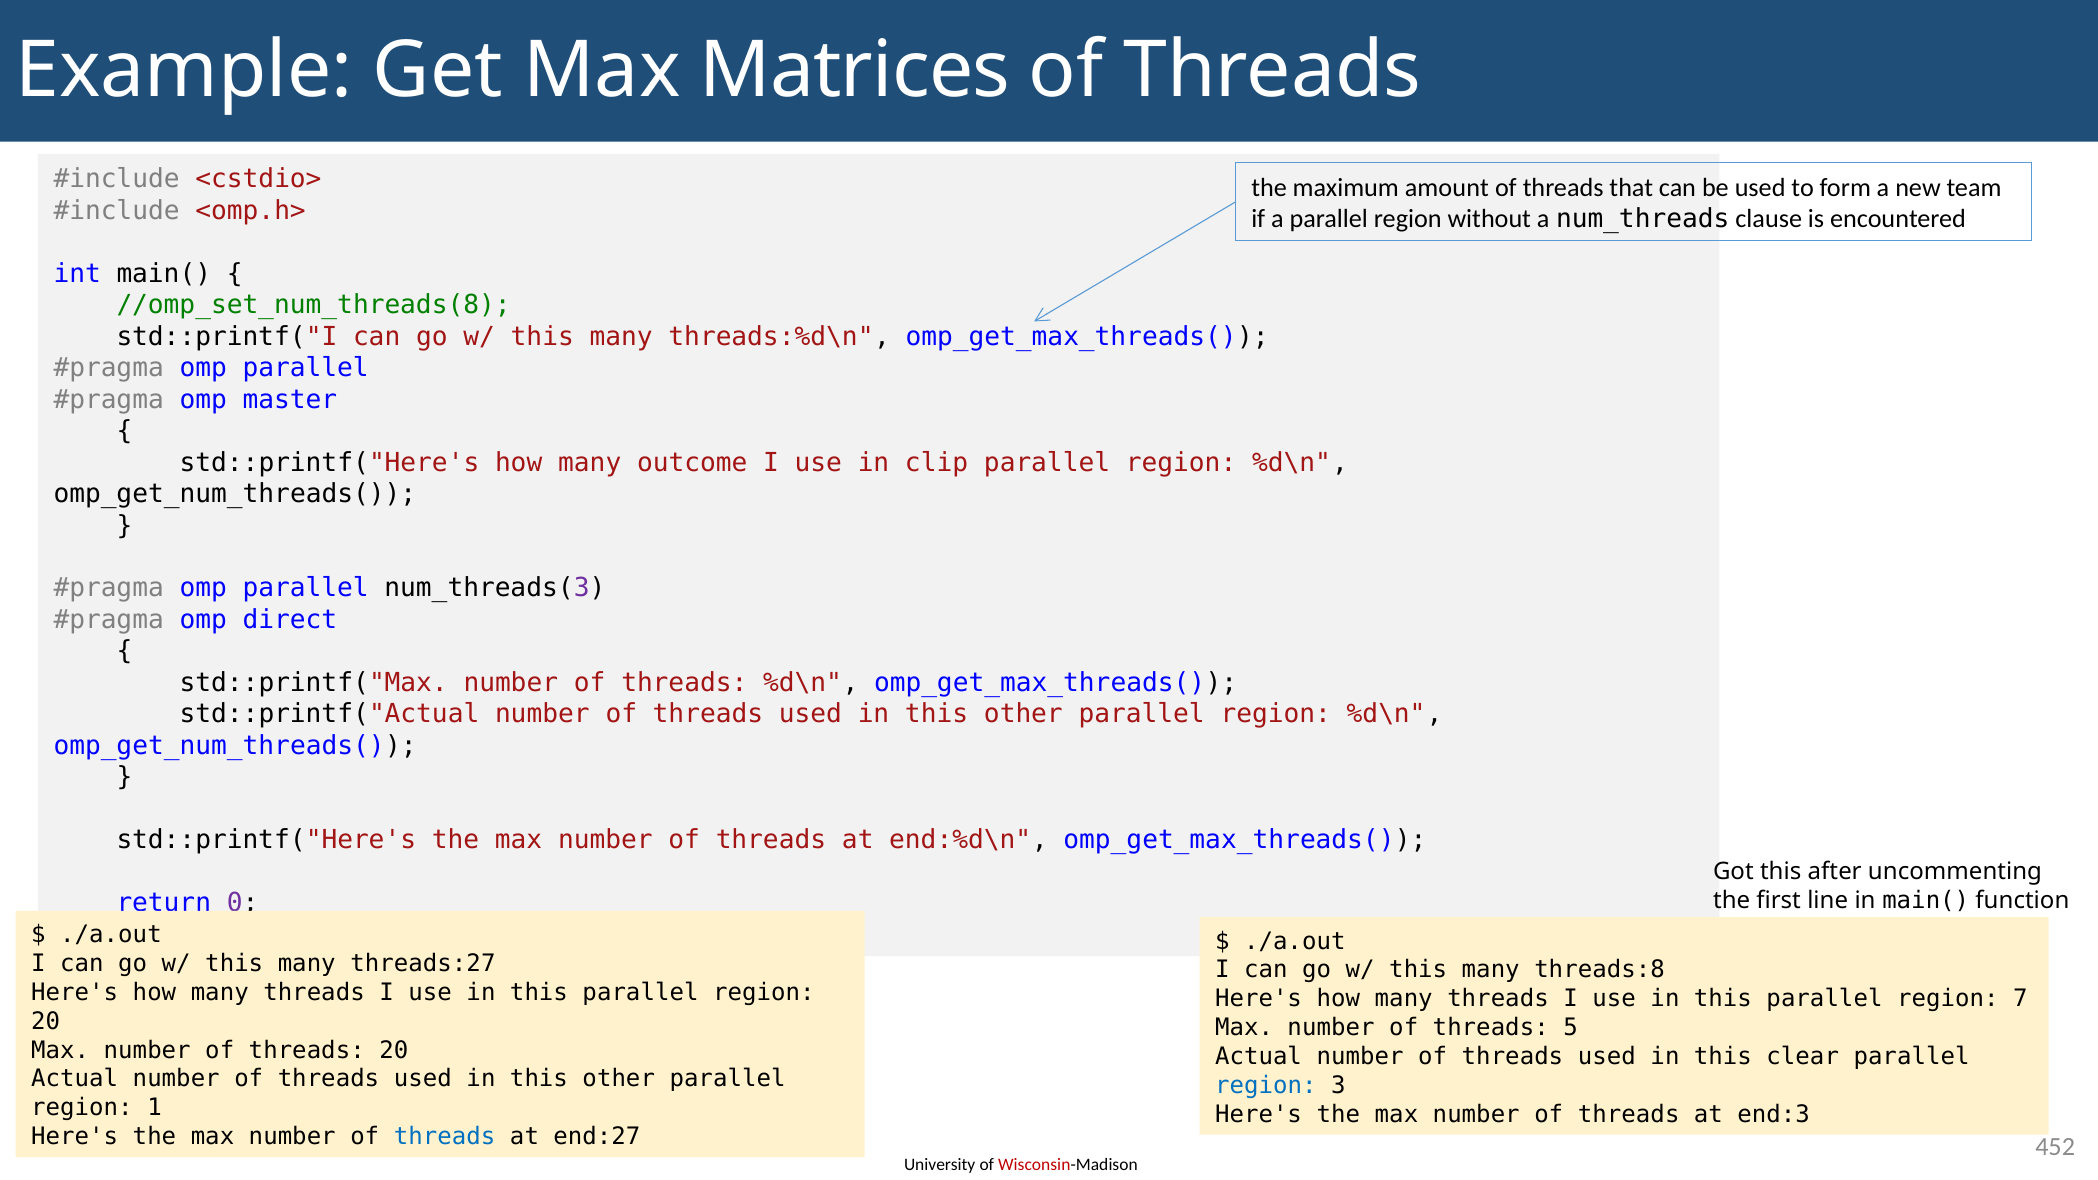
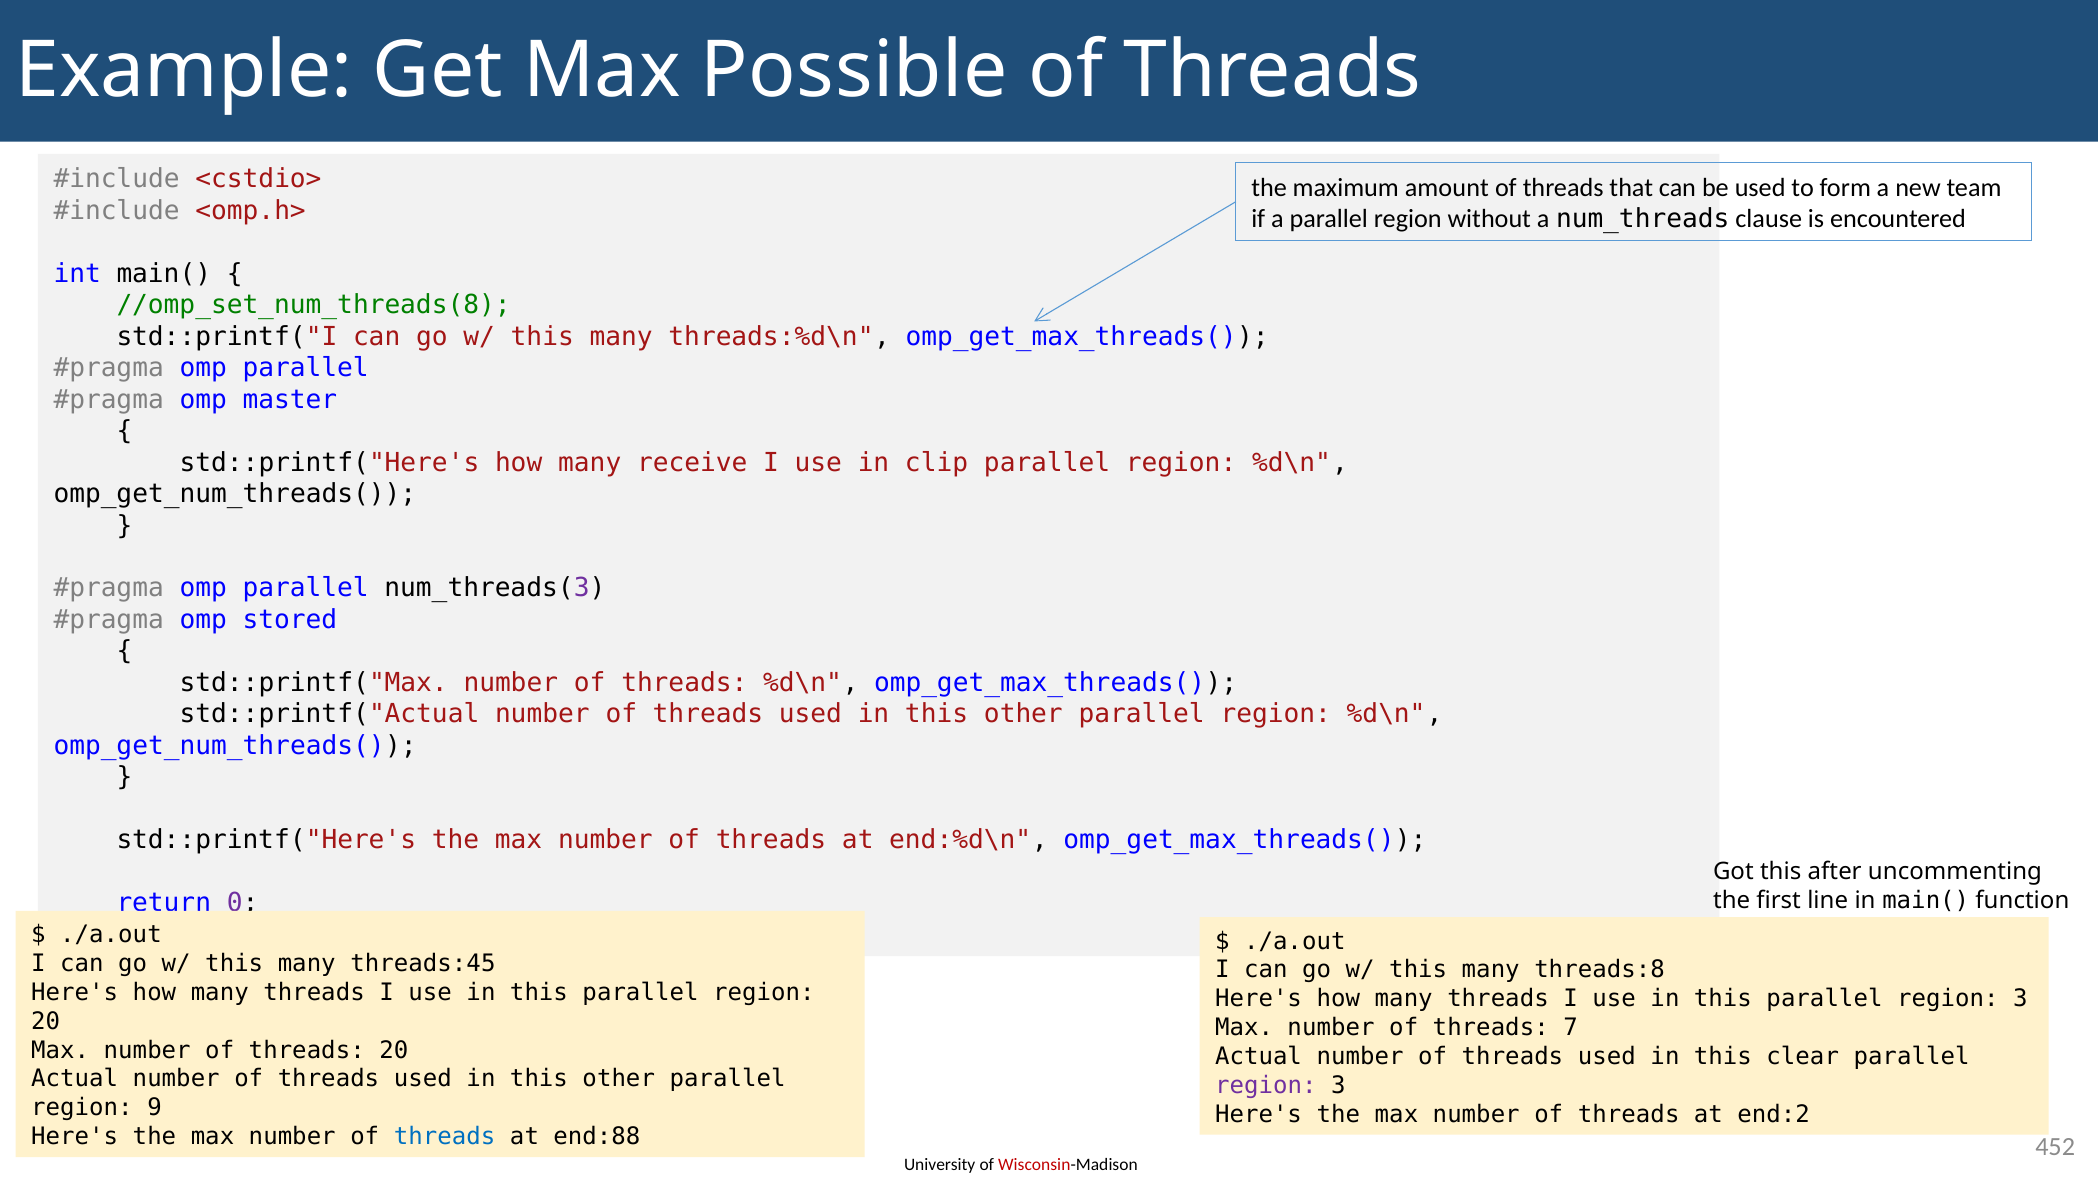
Matrices: Matrices -> Possible (854, 70)
outcome: outcome -> receive (692, 462)
direct: direct -> stored (290, 620)
threads:27: threads:27 -> threads:45 (423, 964)
this parallel region 7: 7 -> 3 (2020, 999)
5: 5 -> 7 (1571, 1028)
region colour: blue -> purple (1266, 1086)
1: 1 -> 9 (154, 1108)
end:3: end:3 -> end:2 (1774, 1114)
end:27: end:27 -> end:88 (597, 1137)
